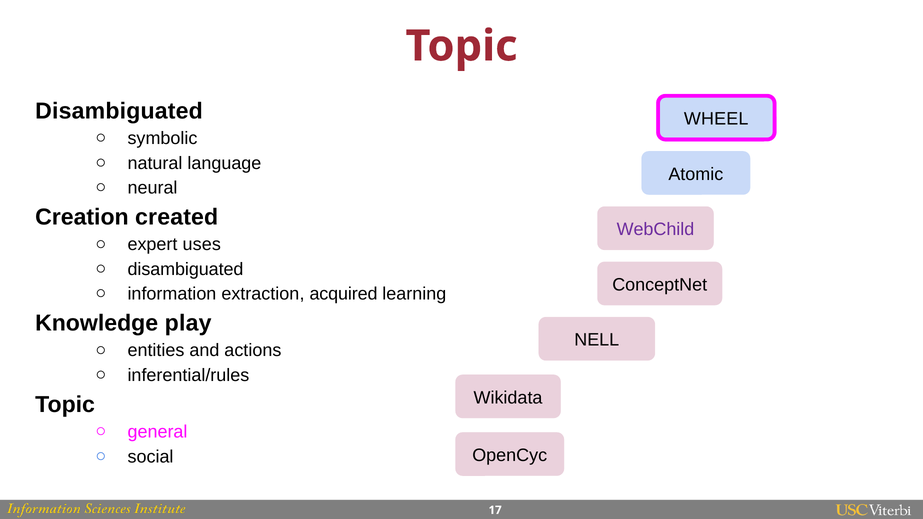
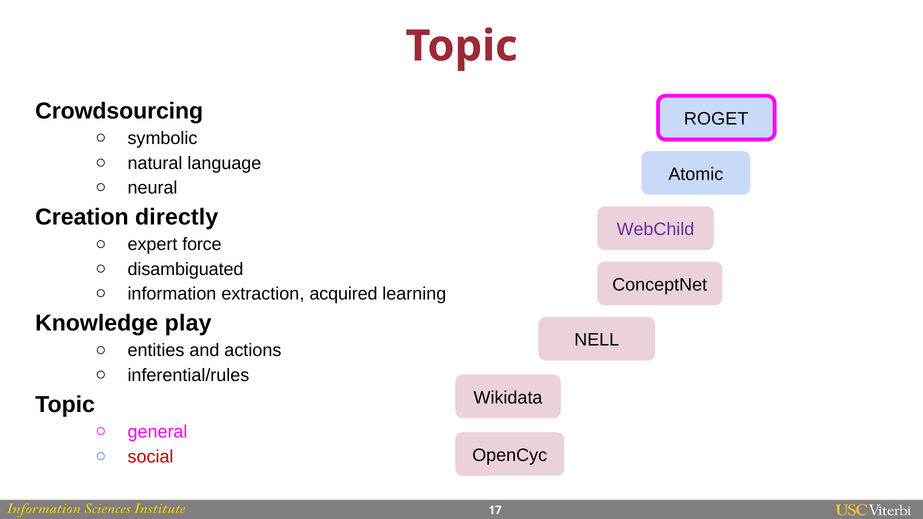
Disambiguated: Disambiguated -> Crowdsourcing (119, 111)
WHEEL: WHEEL -> ROGET (716, 119)
created: created -> directly (177, 217)
uses: uses -> force (202, 245)
social colour: black -> red (151, 457)
